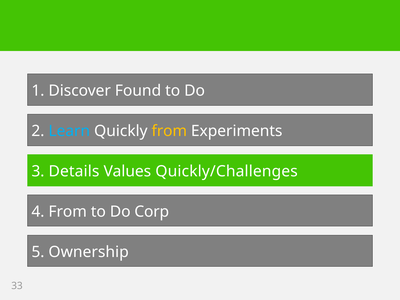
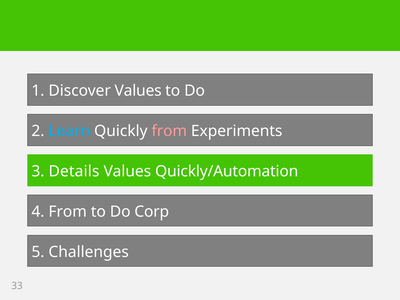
Discover Found: Found -> Values (138, 91)
from colour: yellow -> pink (169, 131)
Quickly/Challenges: Quickly/Challenges -> Quickly/Automation (227, 171)
Ownership: Ownership -> Challenges (89, 252)
